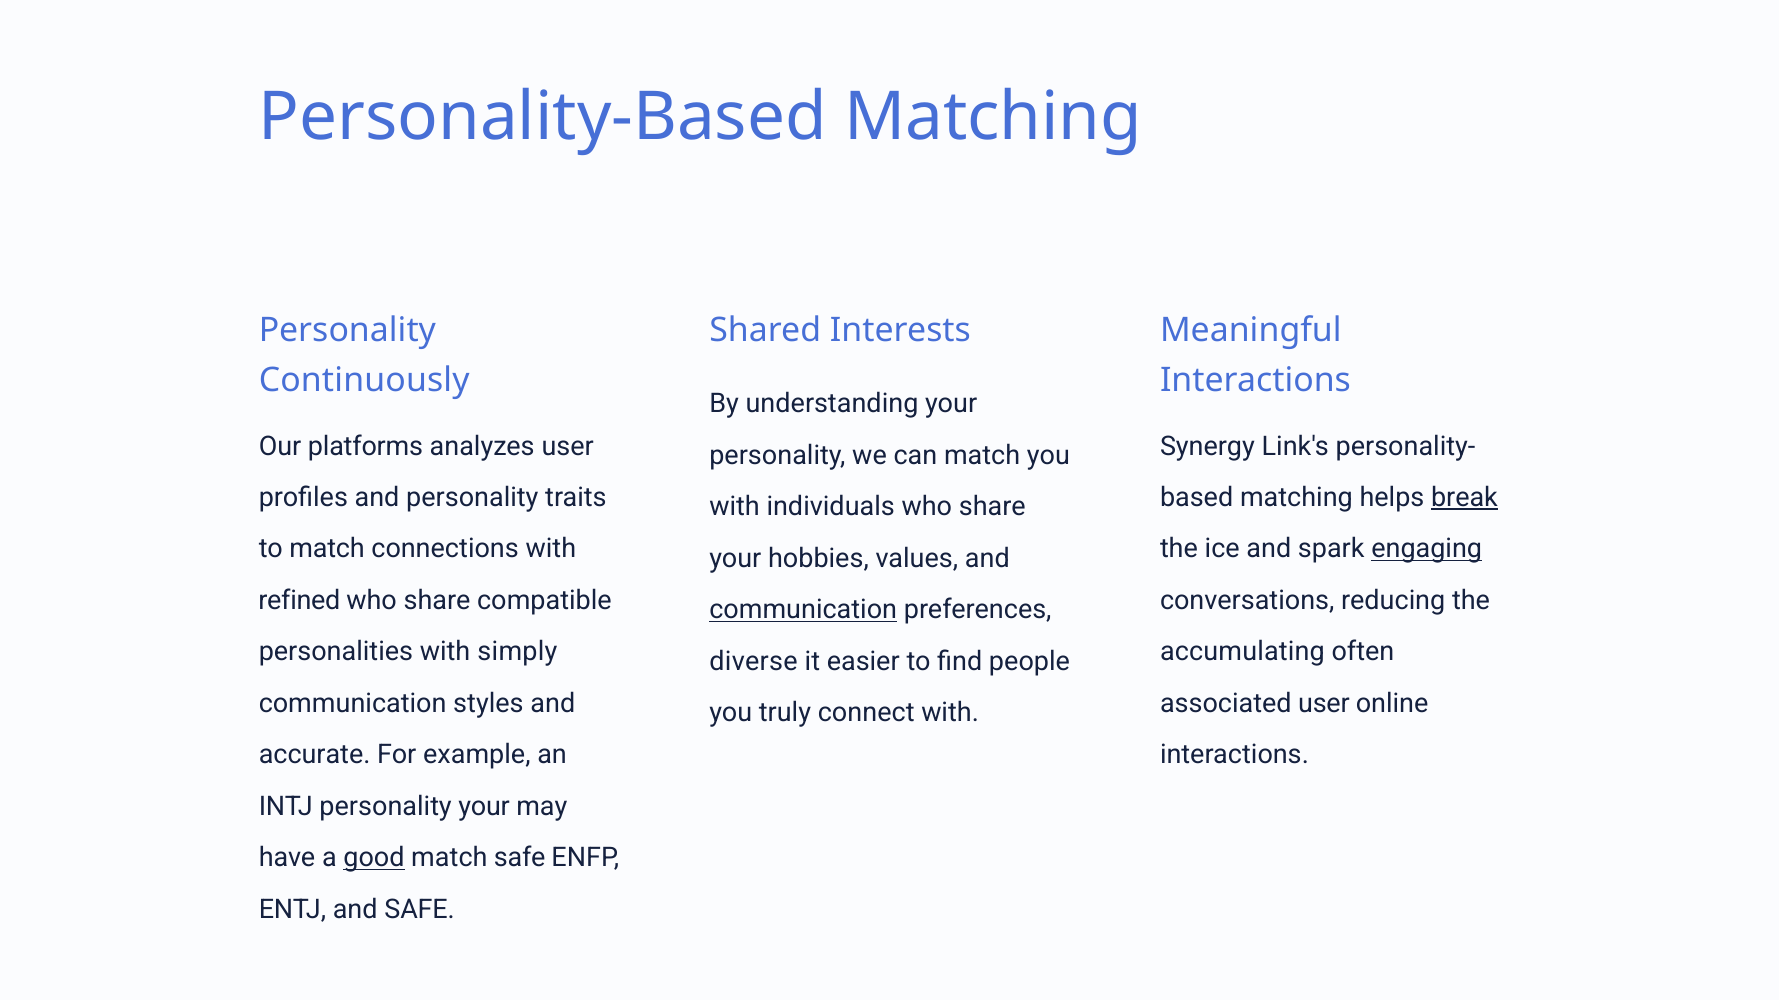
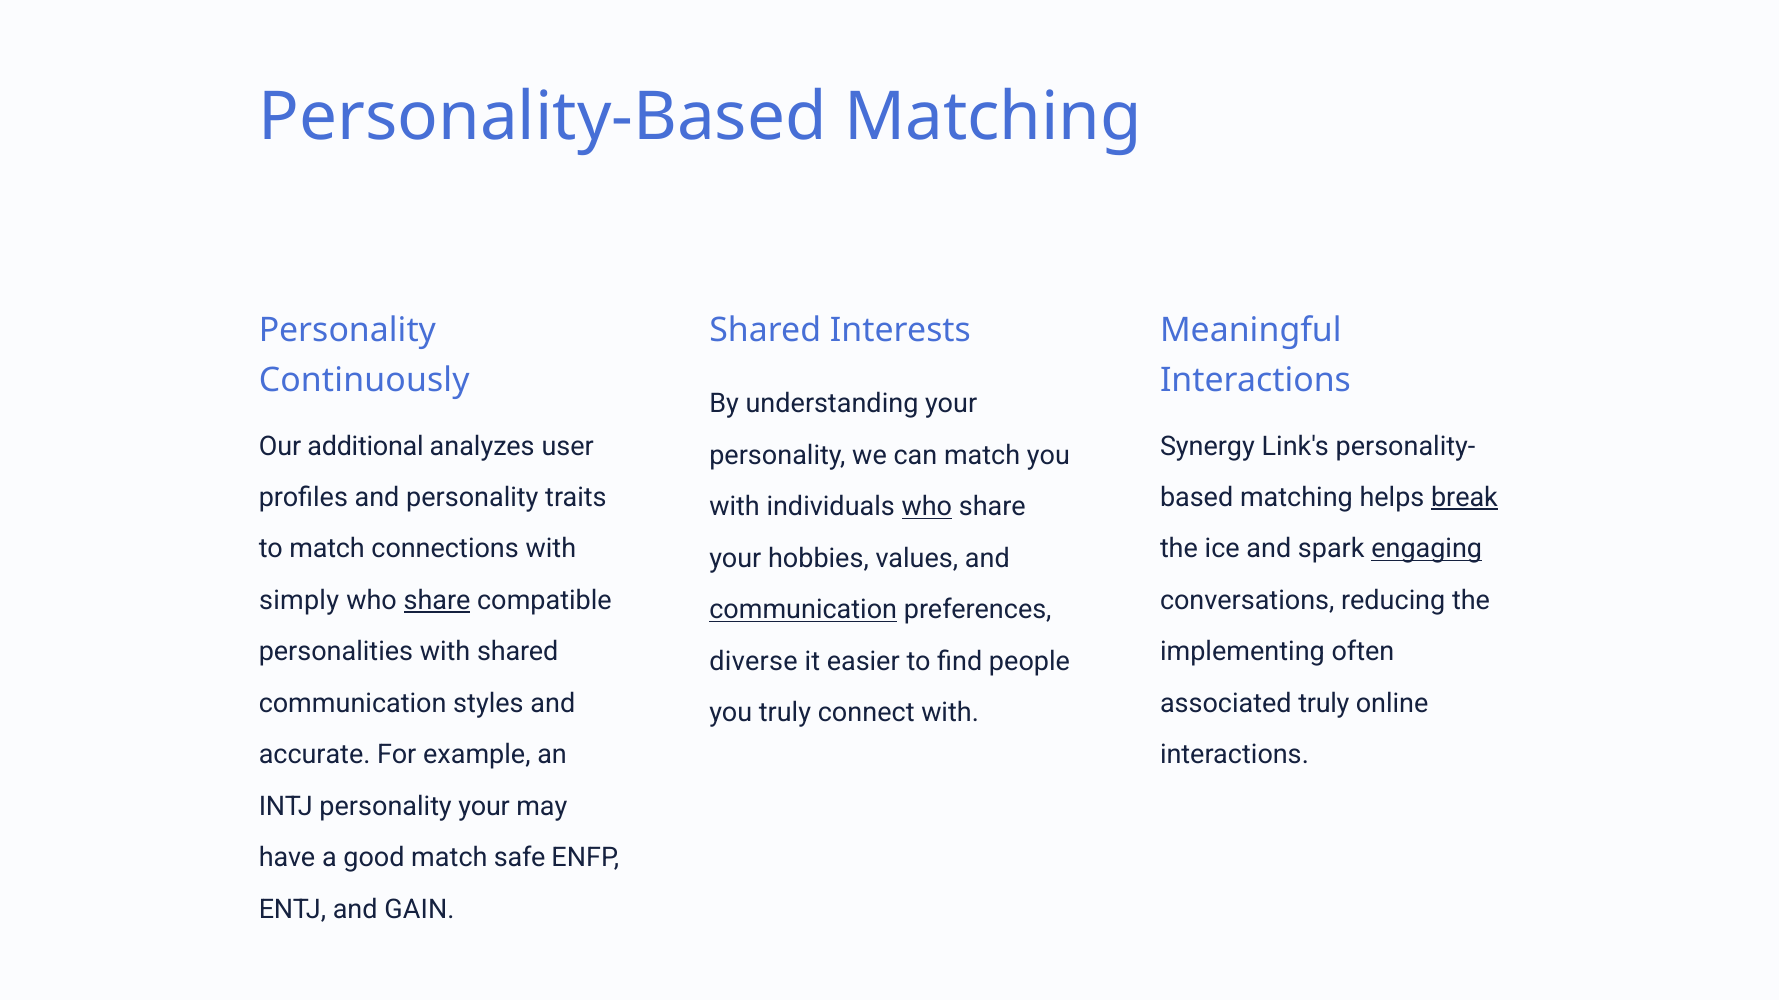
platforms: platforms -> additional (366, 446)
who underline: none -> present (927, 507)
refined: refined -> simply (299, 601)
share underline: none -> present (437, 601)
with simply: simply -> shared (518, 652)
accumulating: accumulating -> implementing (1242, 652)
associated user: user -> truly (1324, 704)
good underline: present -> none (374, 858)
and SAFE: SAFE -> GAIN (419, 910)
